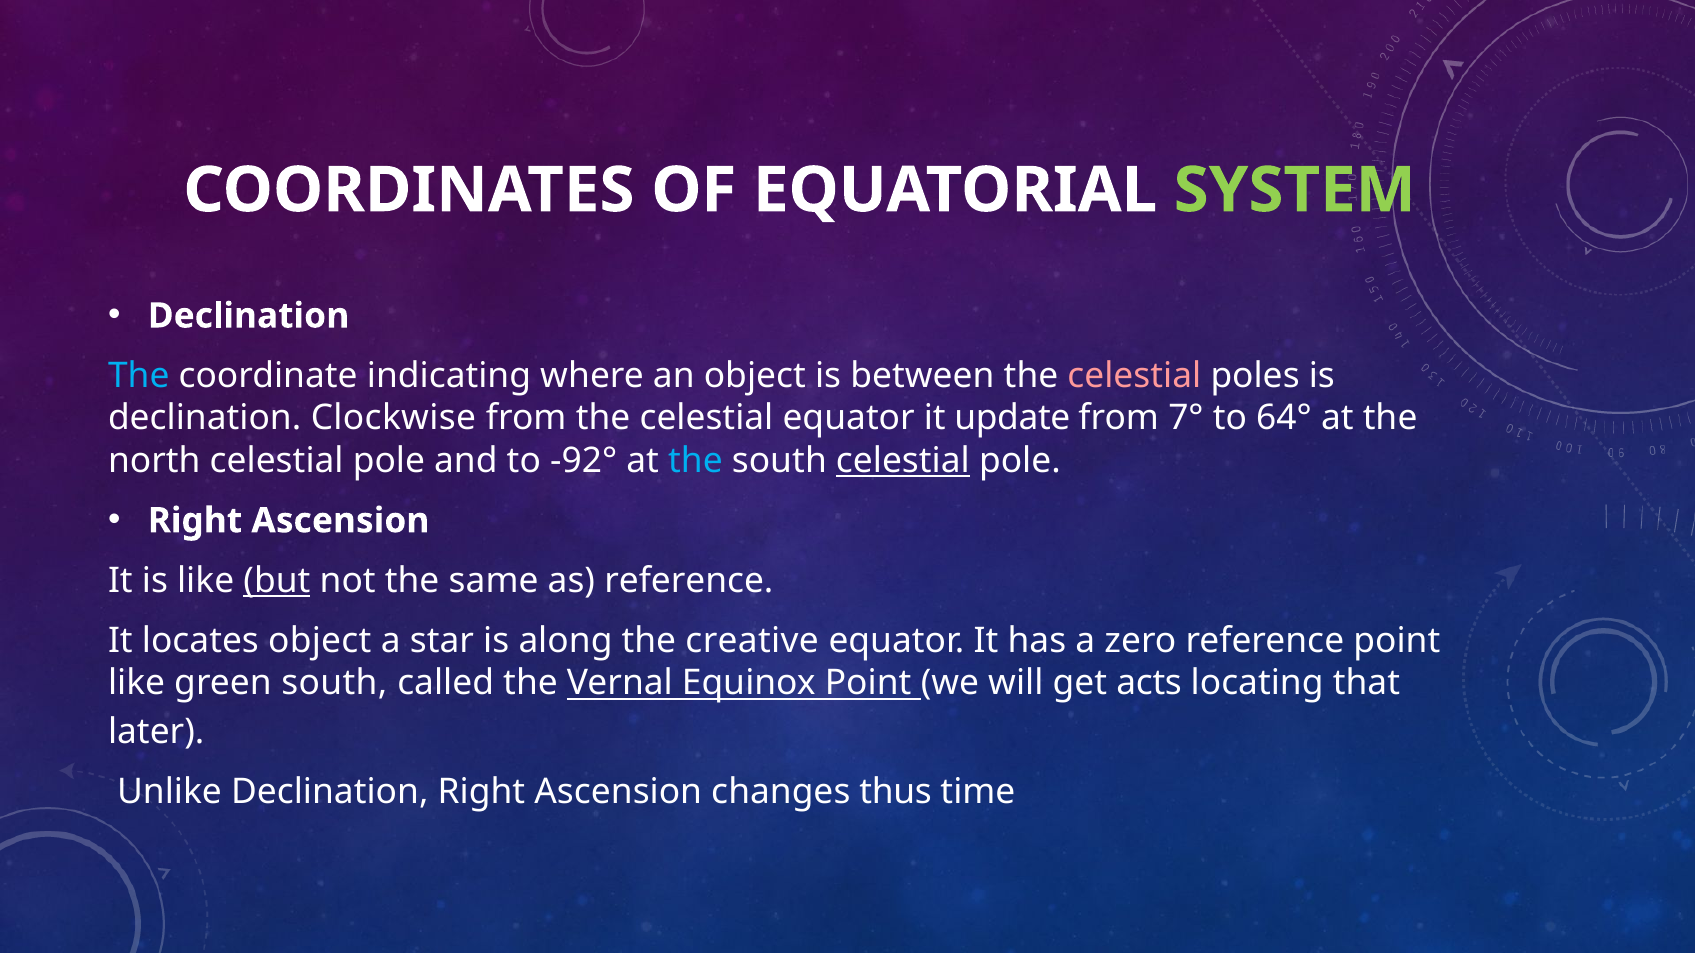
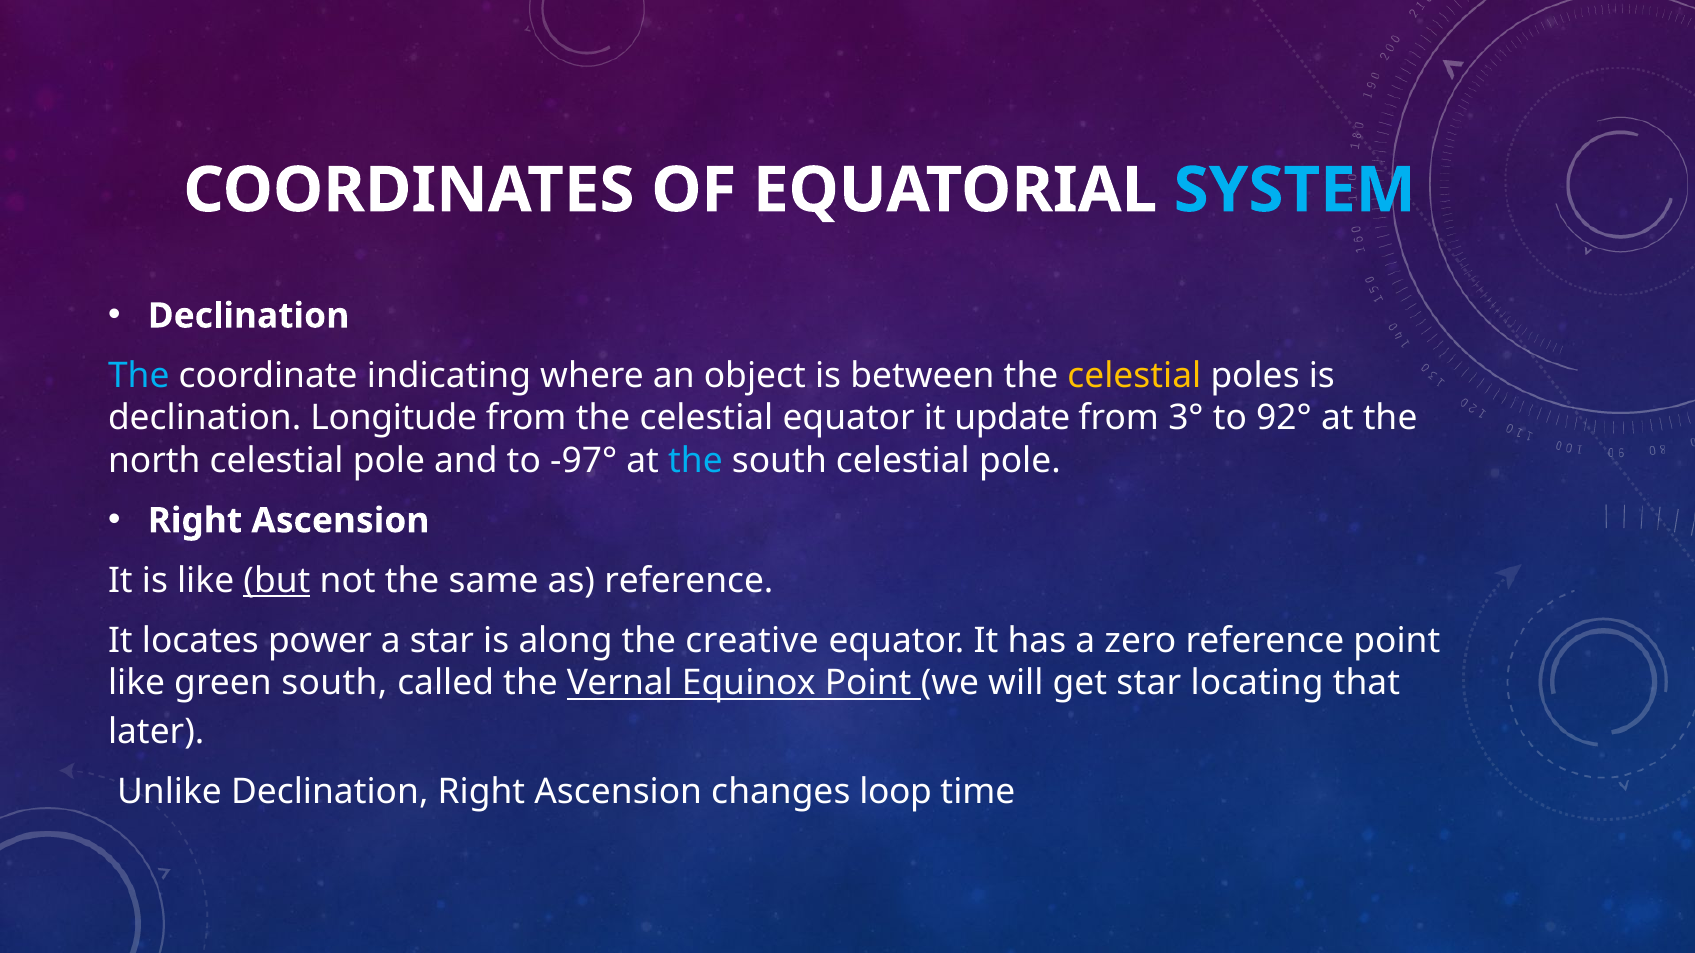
SYSTEM colour: light green -> light blue (1295, 190)
celestial colour: pink -> yellow (1134, 376)
Clockwise: Clockwise -> Longitude (394, 418)
7°: 7° -> 3° (1186, 418)
64°: 64° -> 92° (1284, 418)
-92°: -92° -> -97° (584, 461)
celestial underline: present -> none (903, 461)
locates object: object -> power (320, 641)
get acts: acts -> star (1149, 683)
thus: thus -> loop (896, 792)
